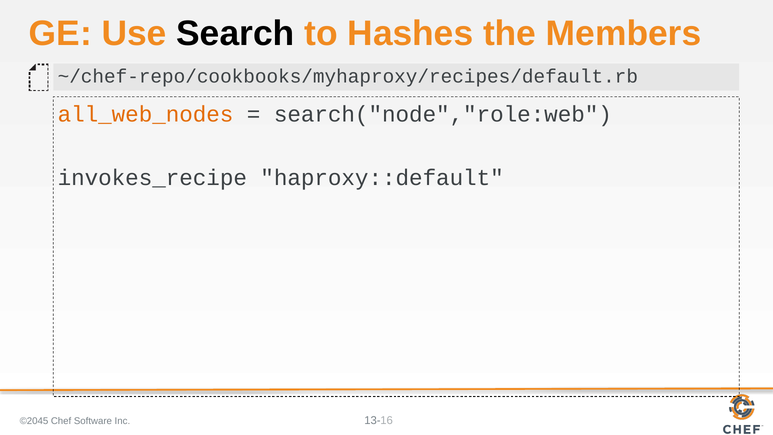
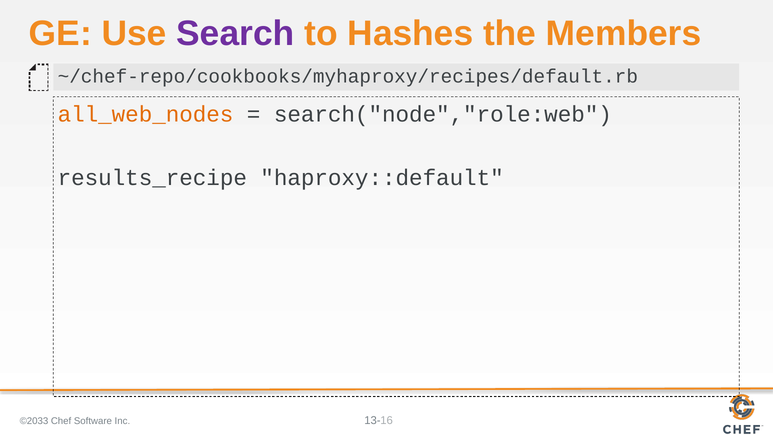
Search colour: black -> purple (235, 33)
invokes_recipe: invokes_recipe -> results_recipe (152, 178)
©2045: ©2045 -> ©2033 (34, 421)
